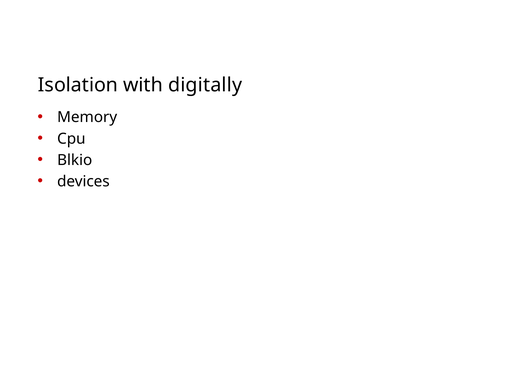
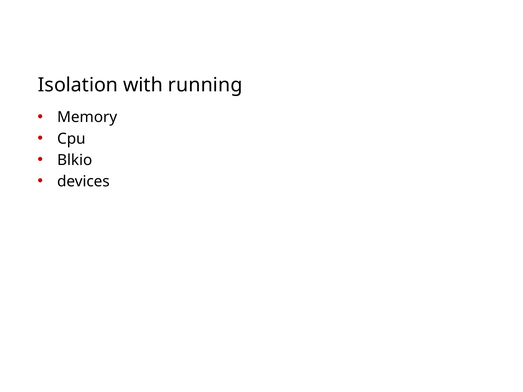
digitally: digitally -> running (205, 85)
